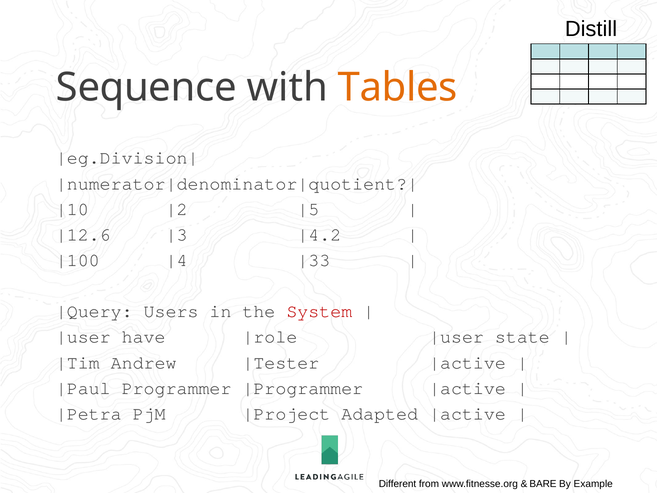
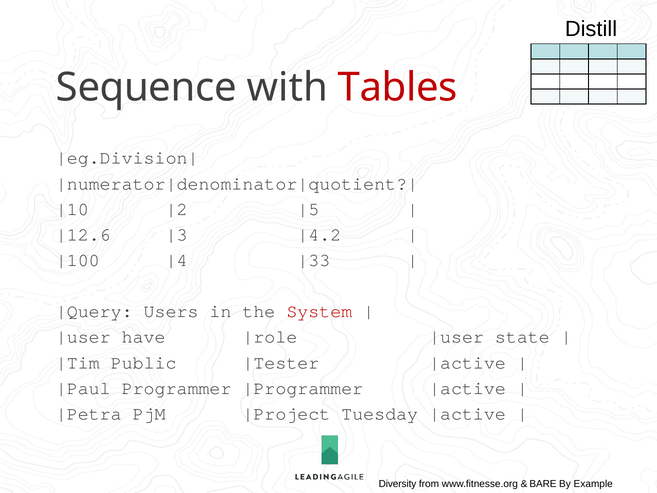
Tables colour: orange -> red (398, 88)
Andrew: Andrew -> Public (144, 362)
Adapted: Adapted -> Tuesday (380, 413)
Different: Different -> Diversity (398, 484)
